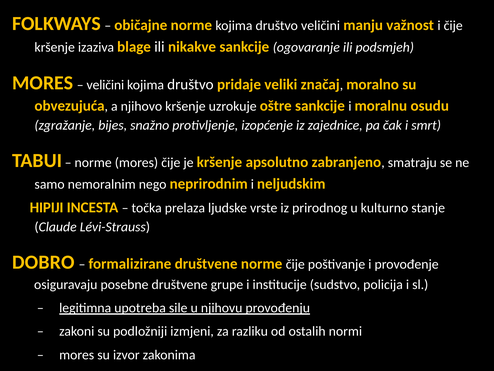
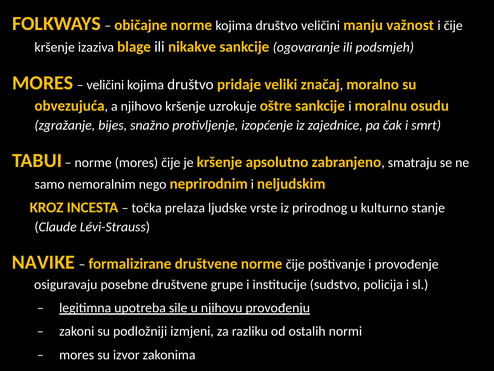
HIPIJI: HIPIJI -> KROZ (47, 207)
DOBRO: DOBRO -> NAVIKE (43, 262)
